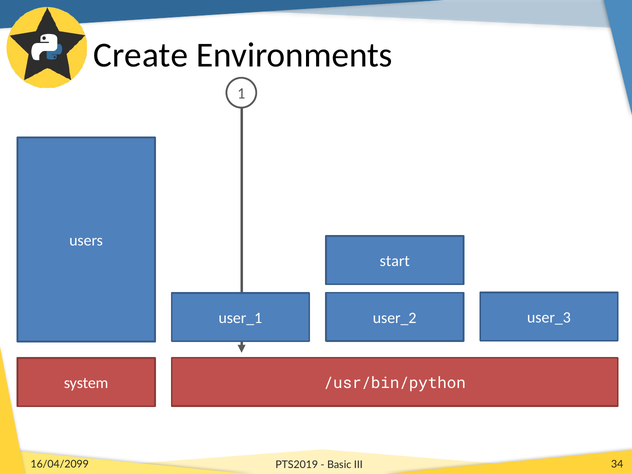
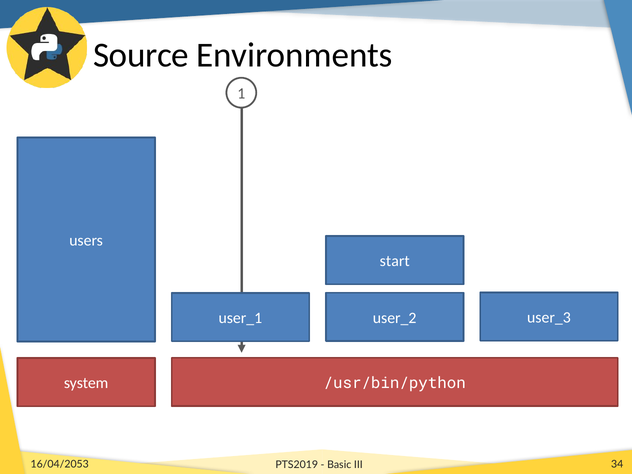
Create: Create -> Source (141, 55)
16/04/2099: 16/04/2099 -> 16/04/2053 (60, 464)
